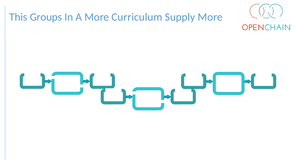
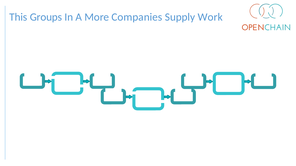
Curriculum: Curriculum -> Companies (137, 17)
Supply More: More -> Work (210, 17)
